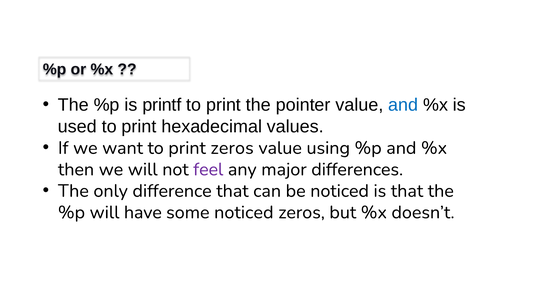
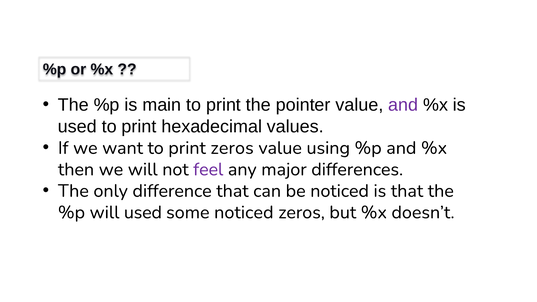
printf: printf -> main (162, 105)
and colour: blue -> purple (403, 105)
will have: have -> used (143, 212)
